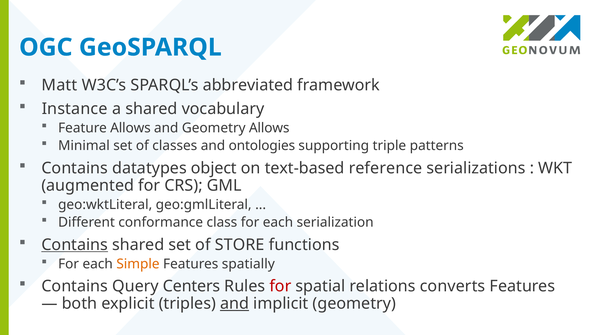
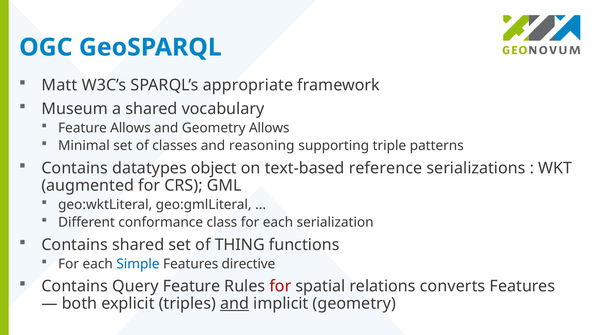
abbreviated: abbreviated -> appropriate (248, 85)
Instance: Instance -> Museum (75, 109)
ontologies: ontologies -> reasoning (262, 146)
Contains underline: present -> none (75, 244)
STORE: STORE -> THING (240, 244)
Simple colour: orange -> blue (138, 264)
spatially: spatially -> directive (248, 264)
Query Centers: Centers -> Feature (192, 286)
